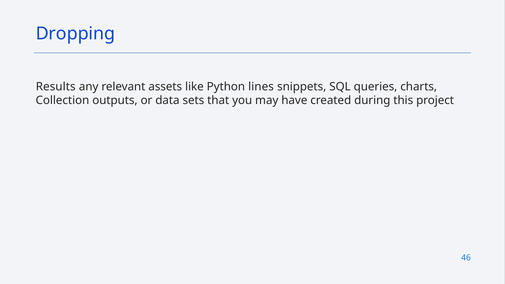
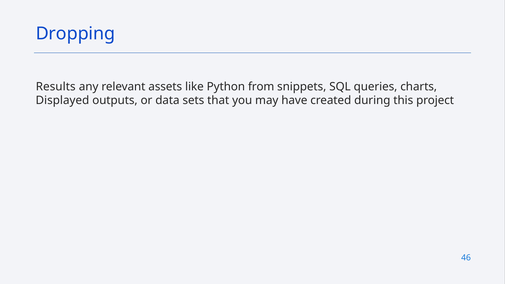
lines: lines -> from (261, 87)
Collection: Collection -> Displayed (62, 100)
